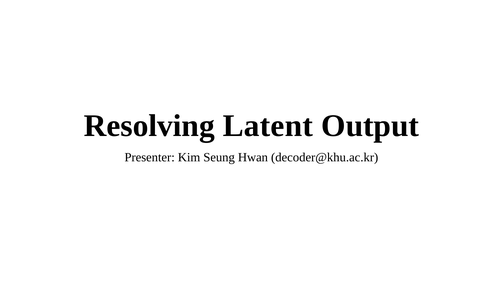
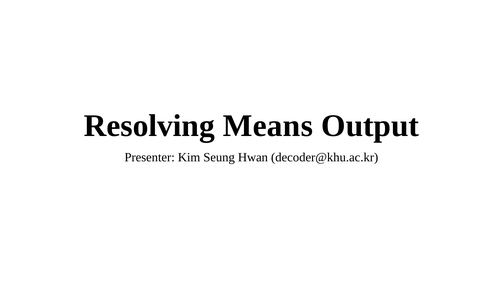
Latent: Latent -> Means (268, 126)
